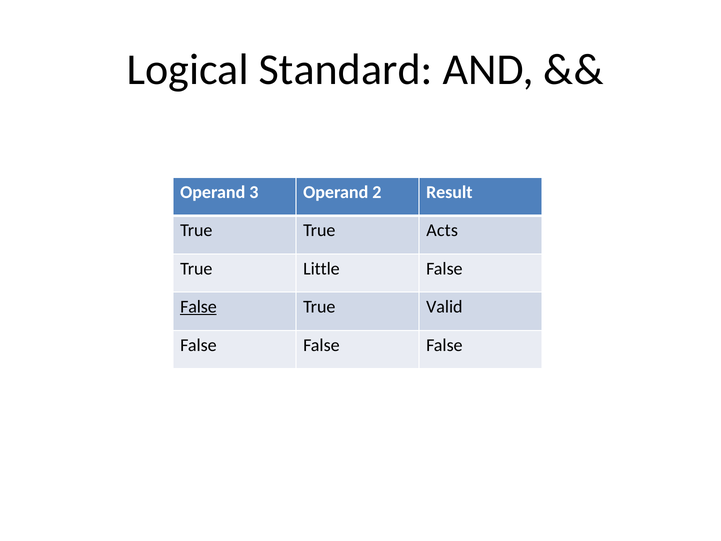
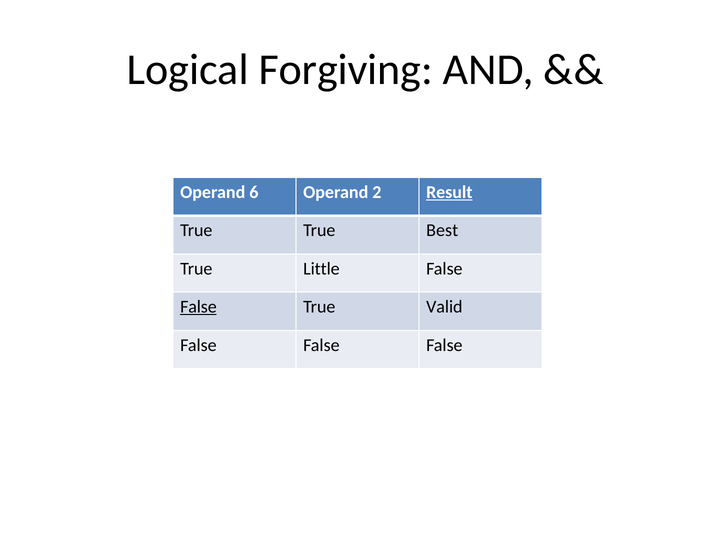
Standard: Standard -> Forgiving (346, 70)
3: 3 -> 6 (254, 192)
Result underline: none -> present (449, 192)
Acts: Acts -> Best (442, 230)
